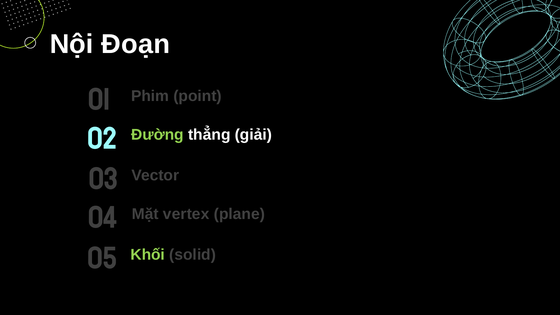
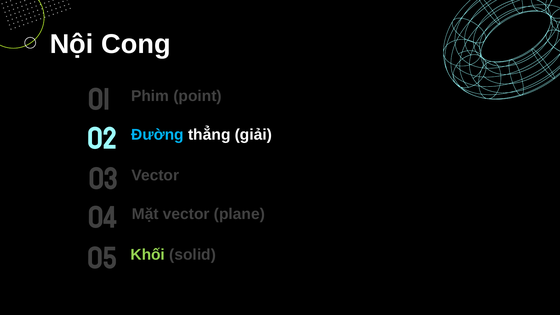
Đoạn: Đoạn -> Cong (136, 44)
Đường colour: light green -> light blue (157, 135)
Mặt vertex: vertex -> vector (186, 214)
